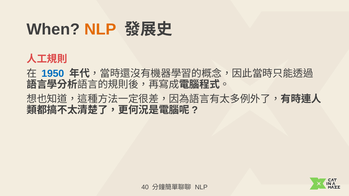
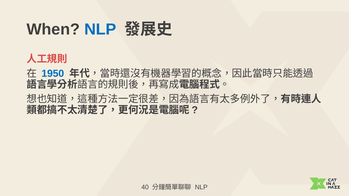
NLP colour: orange -> blue (100, 29)
